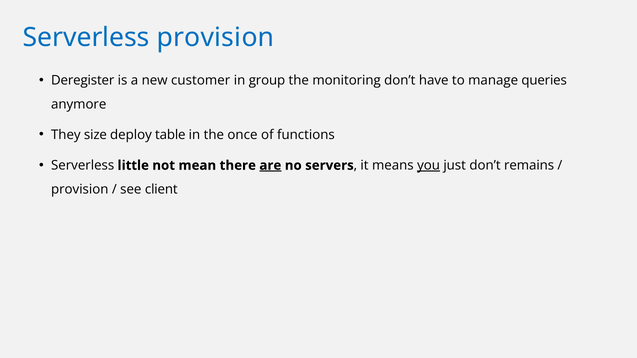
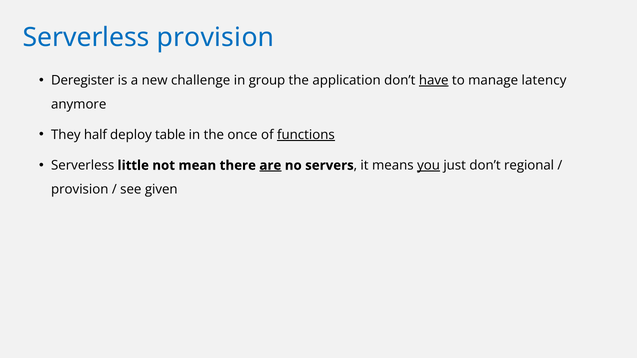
customer: customer -> challenge (201, 80)
monitoring: monitoring -> application (347, 80)
have underline: none -> present (434, 80)
queries: queries -> latency (544, 80)
size: size -> half (95, 135)
functions underline: none -> present (306, 135)
remains: remains -> regional (529, 166)
client: client -> given (161, 189)
